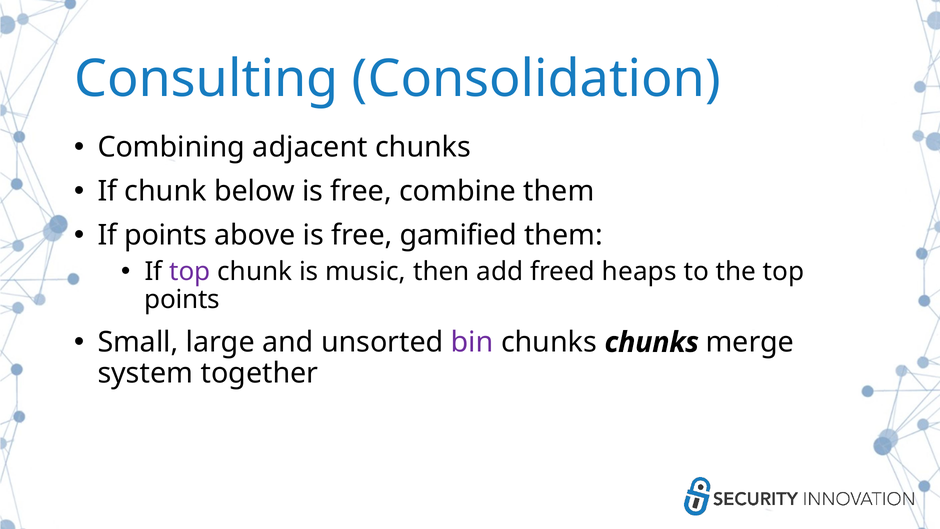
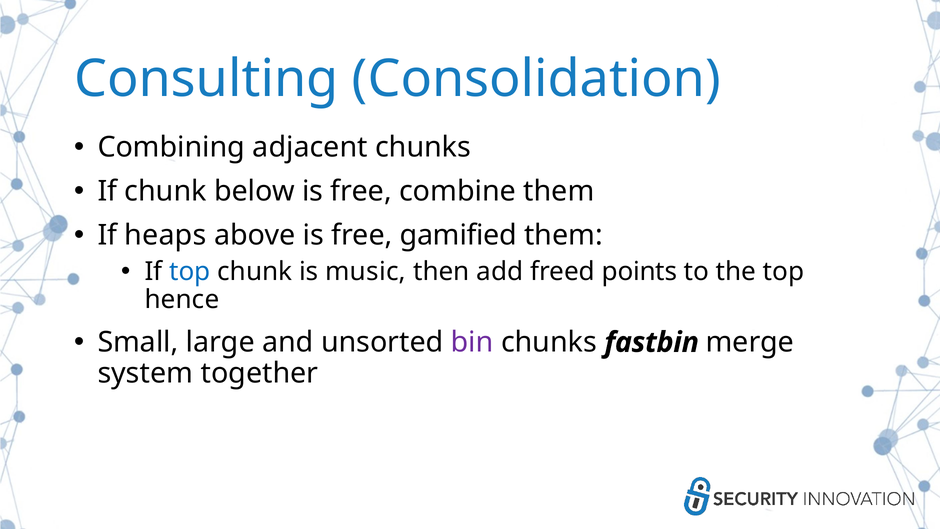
If points: points -> heaps (165, 235)
top colour: purple -> blue (190, 271)
heaps: heaps -> points (639, 271)
points: points -> hence (182, 300)
chunks chunks: chunks -> fastbin (652, 342)
